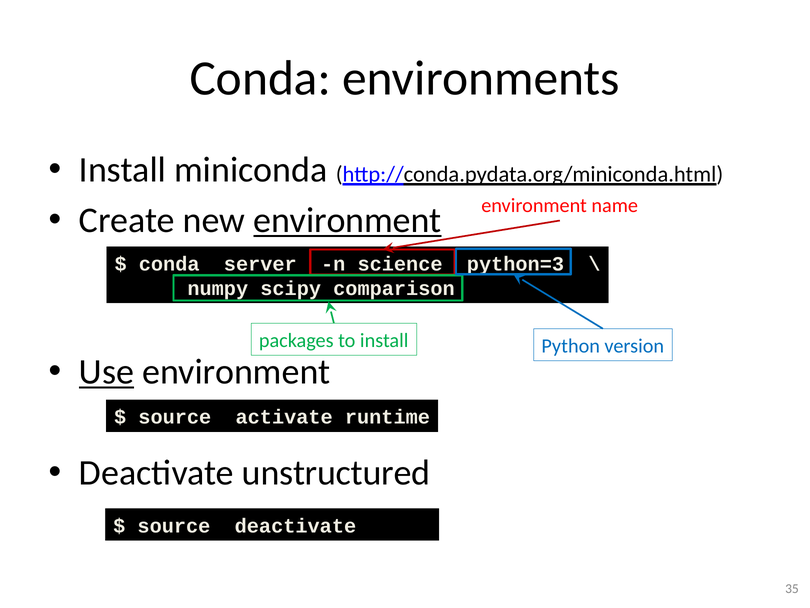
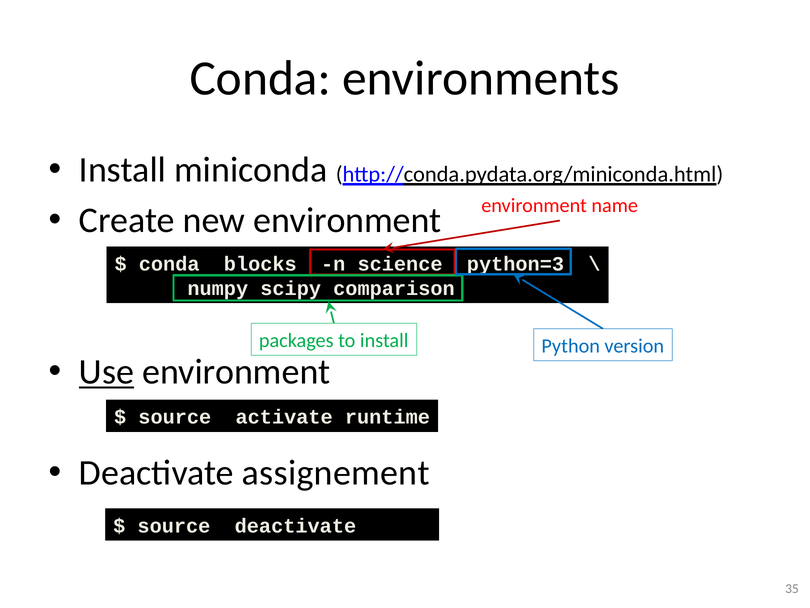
environment underline: present -> none (347, 220)
server: server -> blocks (260, 264)
unstructured: unstructured -> assignement (336, 473)
